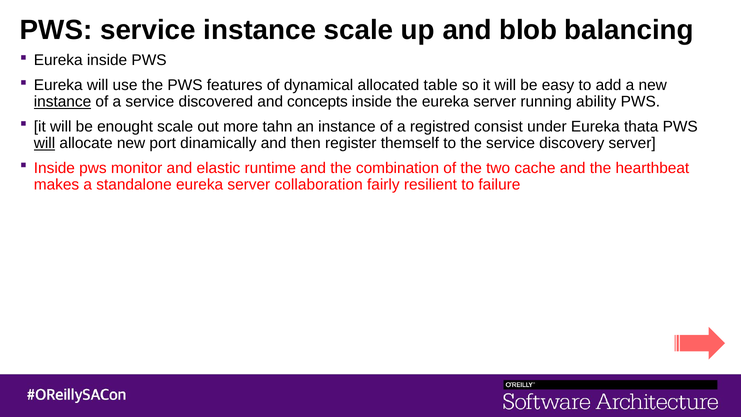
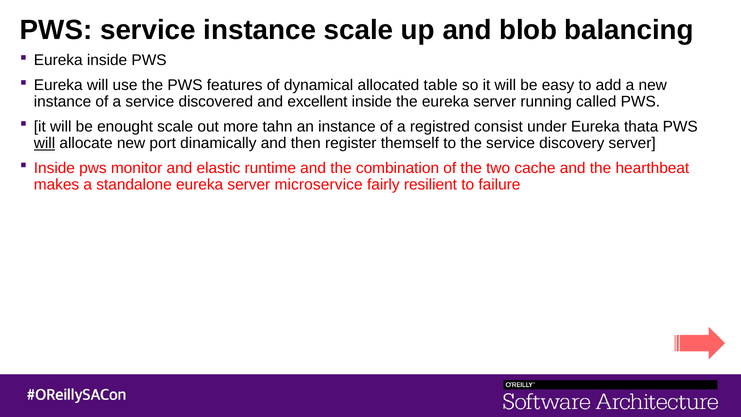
instance underline: present -> none (63, 102)
concepts: concepts -> excellent (317, 102)
ability: ability -> called (596, 102)
collaboration: collaboration -> microservice (319, 185)
